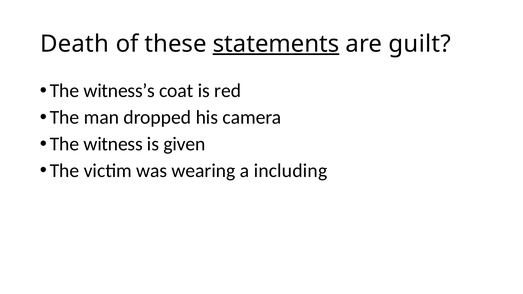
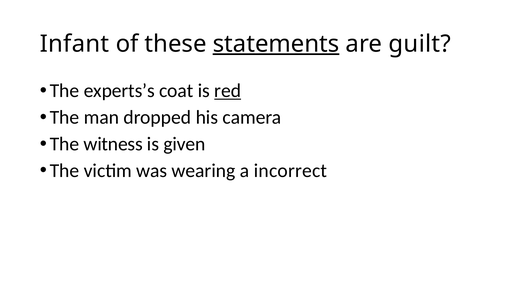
Death: Death -> Infant (75, 44)
witness’s: witness’s -> experts’s (119, 91)
red underline: none -> present (228, 91)
including: including -> incorrect (290, 171)
